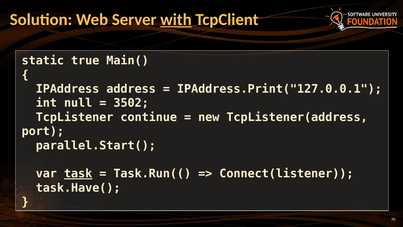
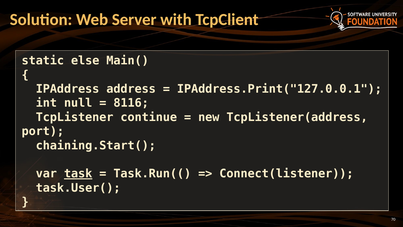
with underline: present -> none (176, 20)
true: true -> else (85, 61)
3502: 3502 -> 8116 (131, 103)
parallel.Start(: parallel.Start( -> chaining.Start( (96, 145)
task.Have(: task.Have( -> task.User( (78, 188)
